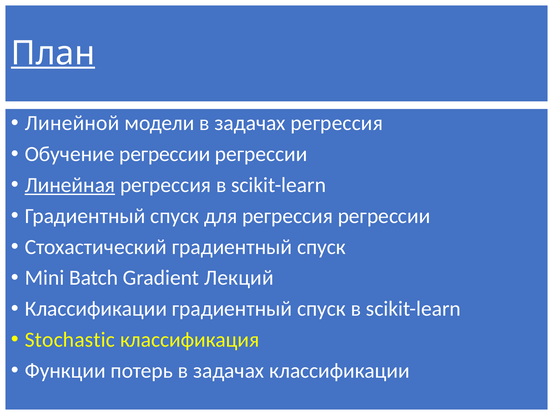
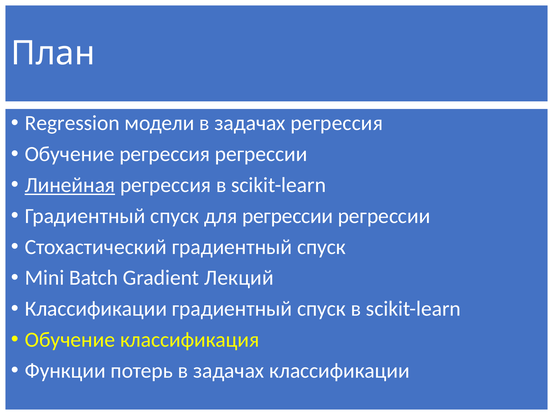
План underline: present -> none (53, 53)
Линейной: Линейной -> Regression (72, 123)
Обучение регрессии: регрессии -> регрессия (165, 154)
для регрессия: регрессия -> регрессии (288, 216)
Stochastic: Stochastic -> Обучение (70, 340)
